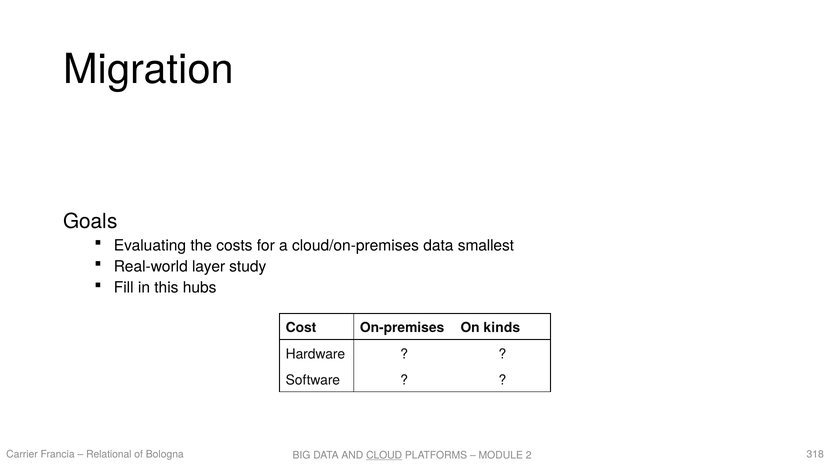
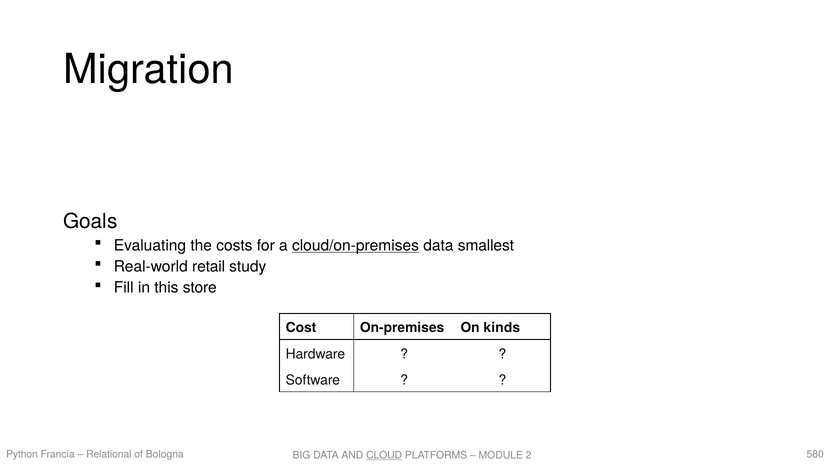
cloud/on-premises underline: none -> present (355, 245)
layer: layer -> retail (209, 267)
hubs: hubs -> store (200, 288)
Carrier: Carrier -> Python (22, 454)
318: 318 -> 580 (815, 454)
